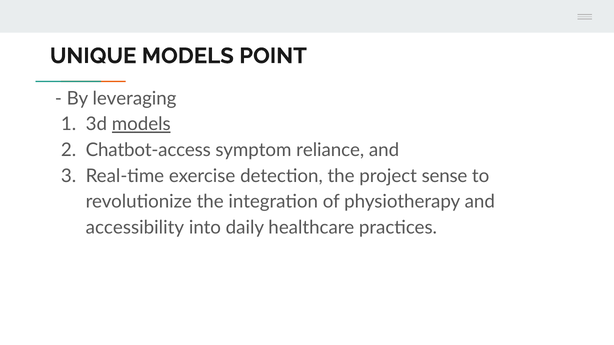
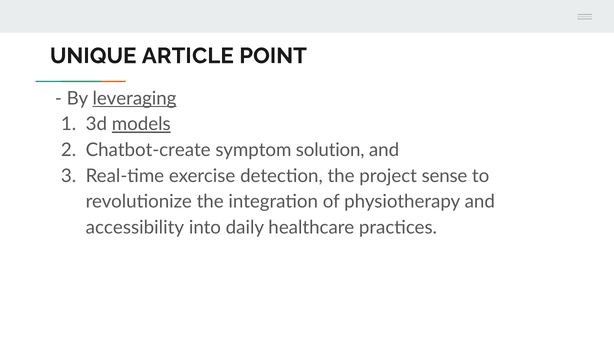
UNIQUE MODELS: MODELS -> ARTICLE (188, 56)
leveraging underline: none -> present (134, 98)
Chatbot-access: Chatbot-access -> Chatbot-create (148, 150)
reliance: reliance -> solution (330, 150)
